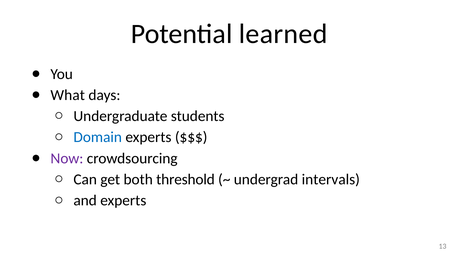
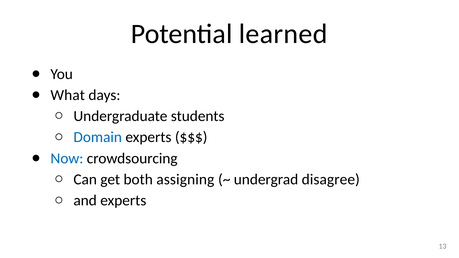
Now colour: purple -> blue (67, 158)
threshold: threshold -> assigning (185, 180)
intervals: intervals -> disagree (331, 180)
